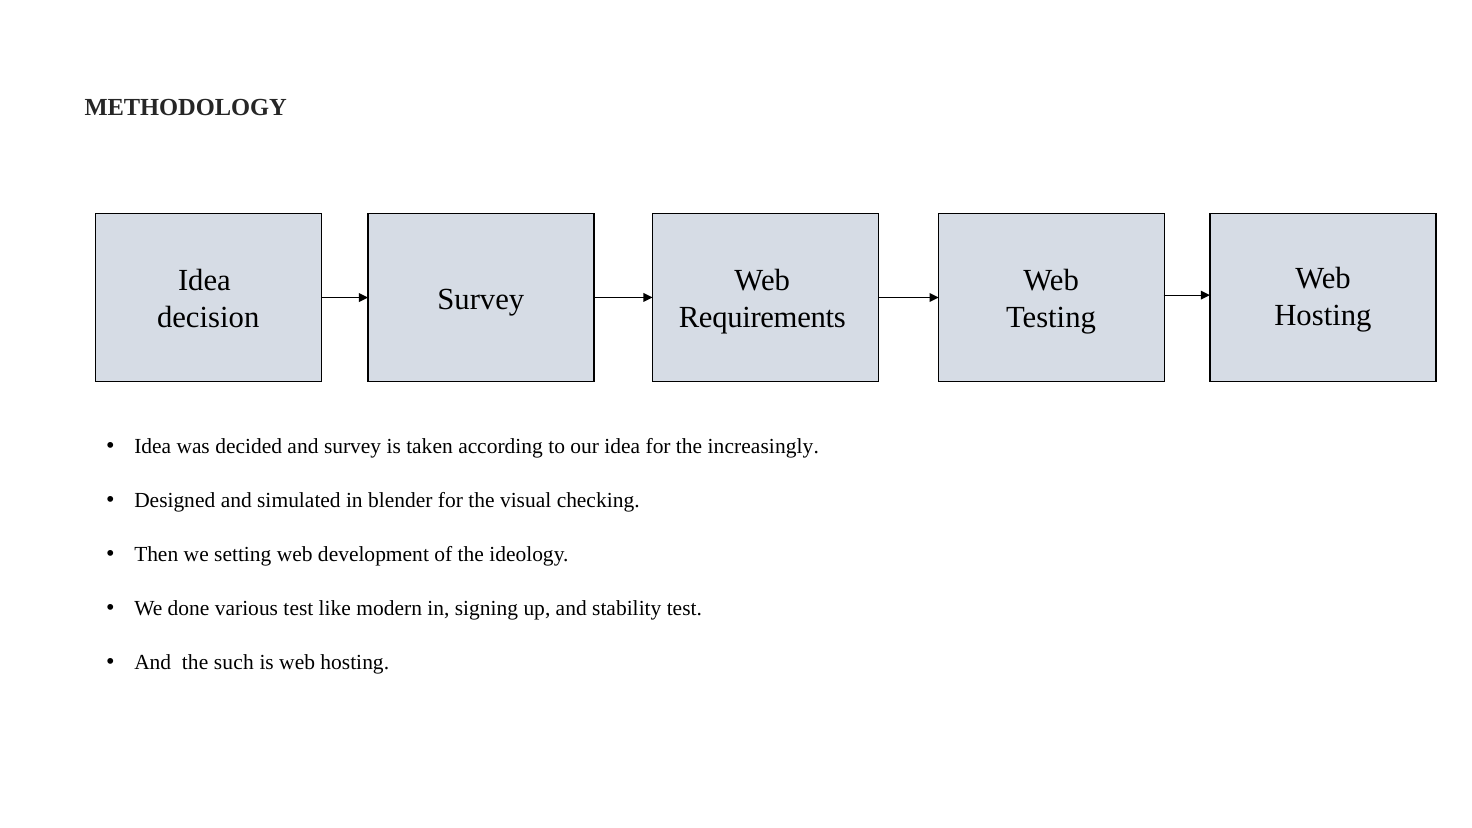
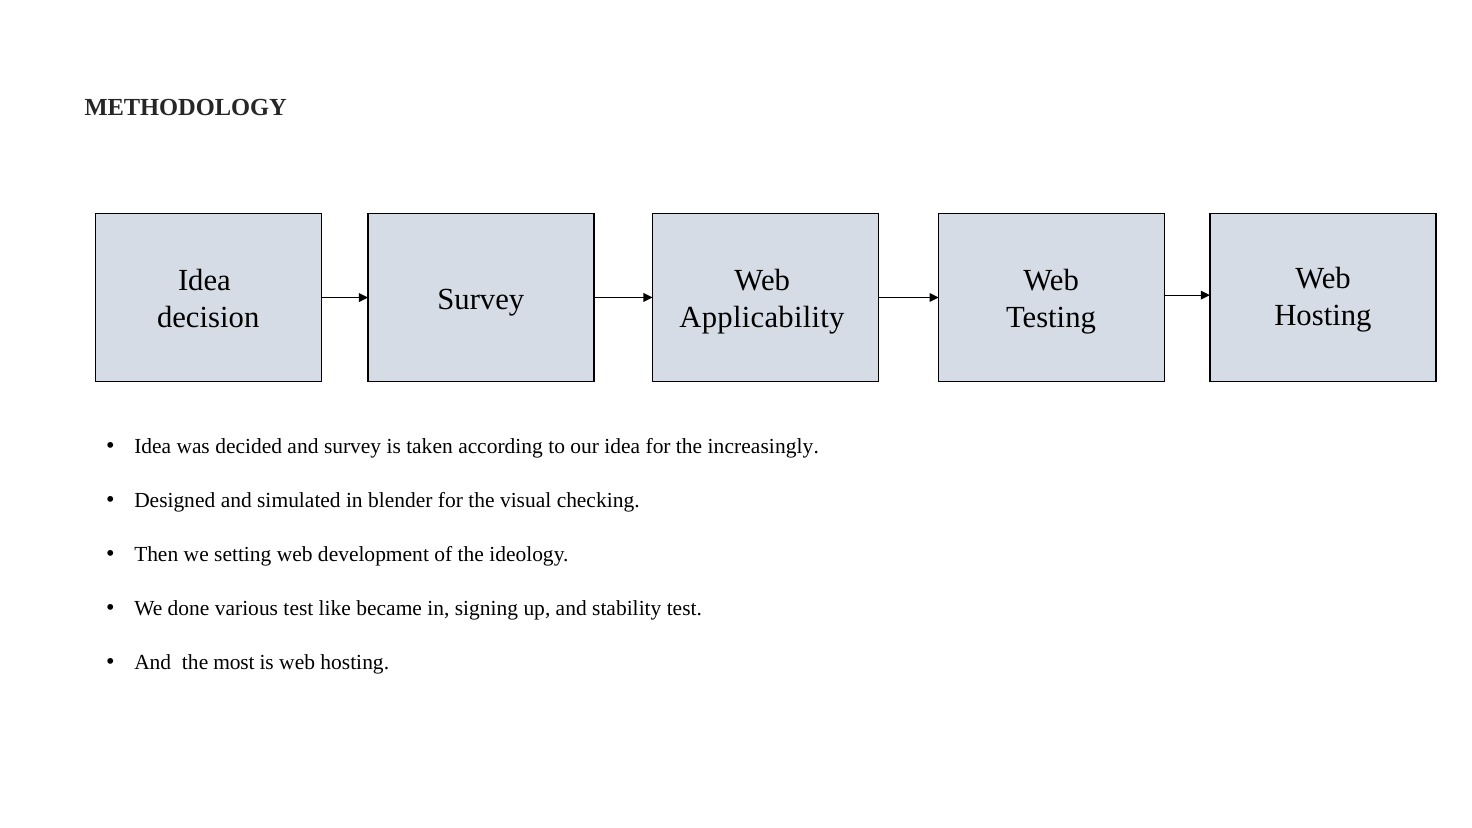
Requirements: Requirements -> Applicability (762, 318)
modern: modern -> became (389, 609)
such: such -> most (234, 663)
